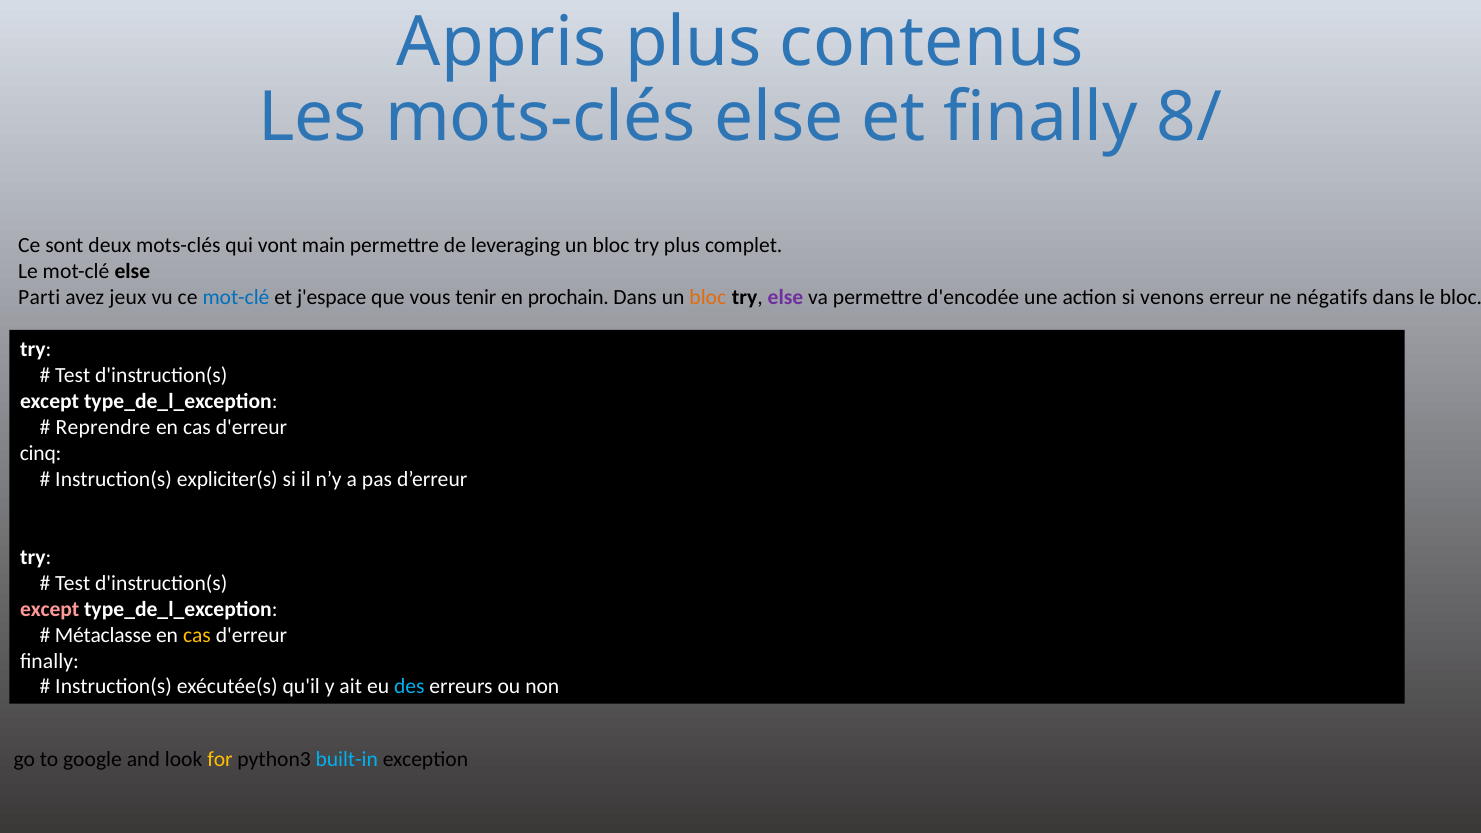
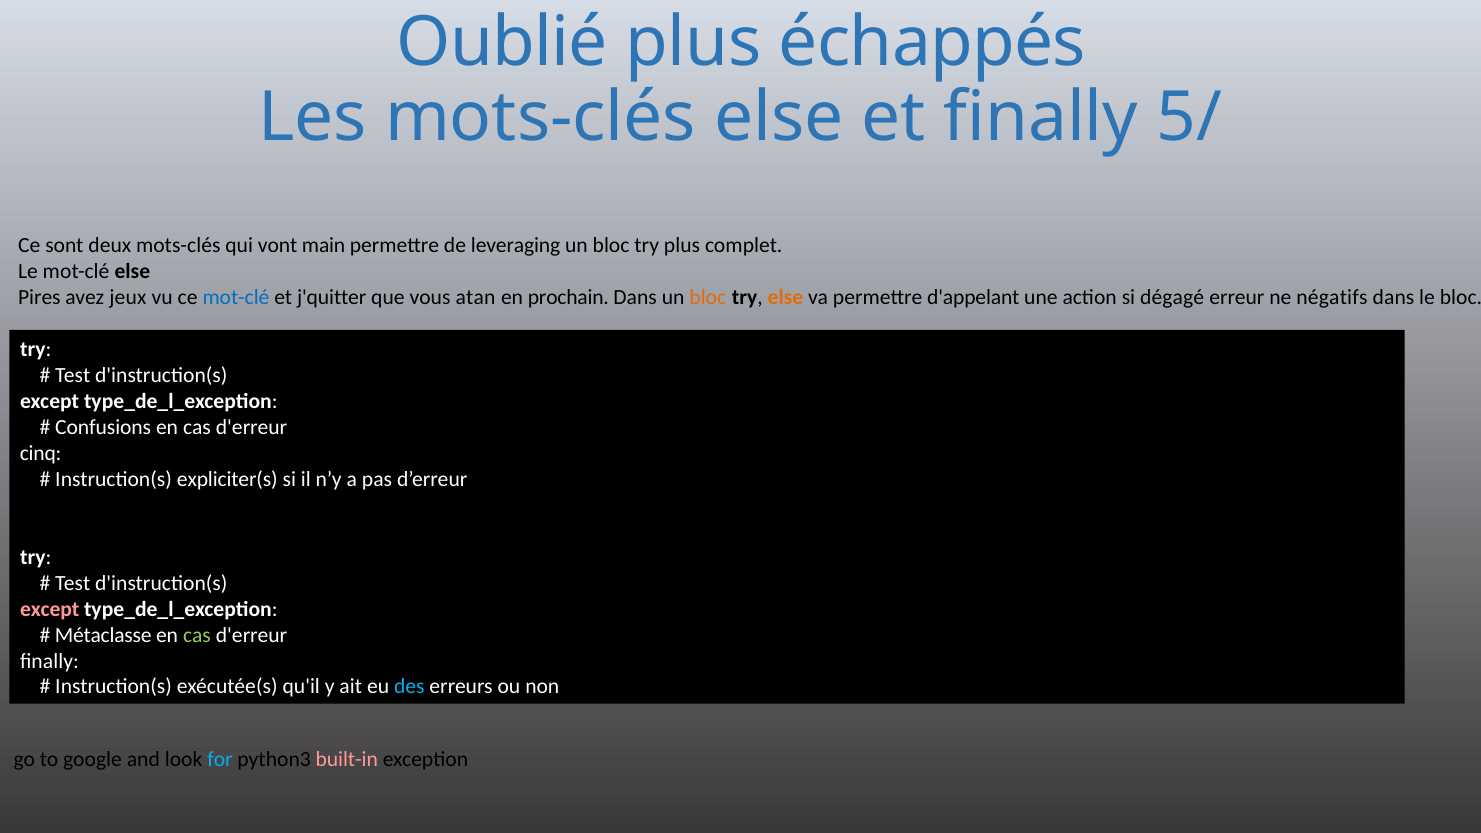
Appris: Appris -> Oublié (502, 43)
contenus: contenus -> échappés (932, 43)
8/: 8/ -> 5/ (1189, 118)
Parti: Parti -> Pires (39, 297)
j'espace: j'espace -> j'quitter (332, 297)
tenir: tenir -> atan (476, 297)
else colour: purple -> orange (785, 297)
d'encodée: d'encodée -> d'appelant (973, 297)
venons: venons -> dégagé (1172, 297)
Reprendre: Reprendre -> Confusions (103, 428)
cas colour: yellow -> light green (197, 635)
for colour: yellow -> light blue (220, 759)
built-in colour: light blue -> pink (347, 759)
